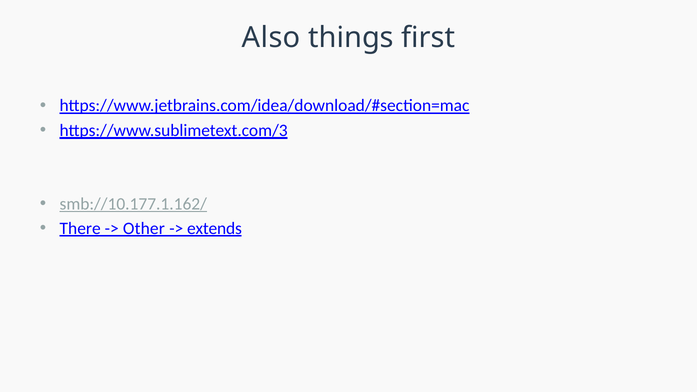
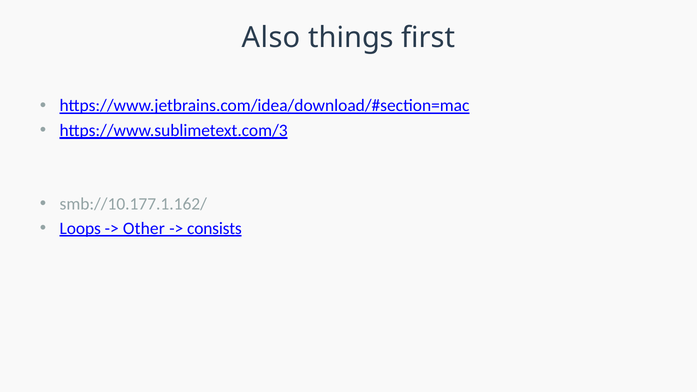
smb://10.177.1.162/ underline: present -> none (133, 204)
There: There -> Loops (80, 228)
extends: extends -> consists (214, 228)
